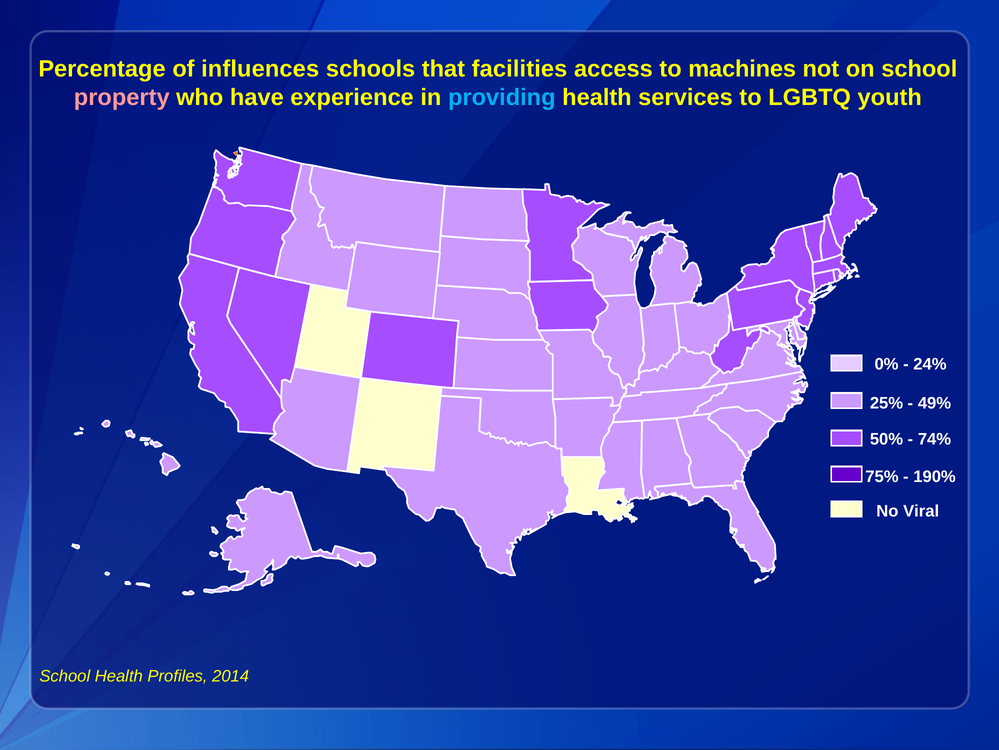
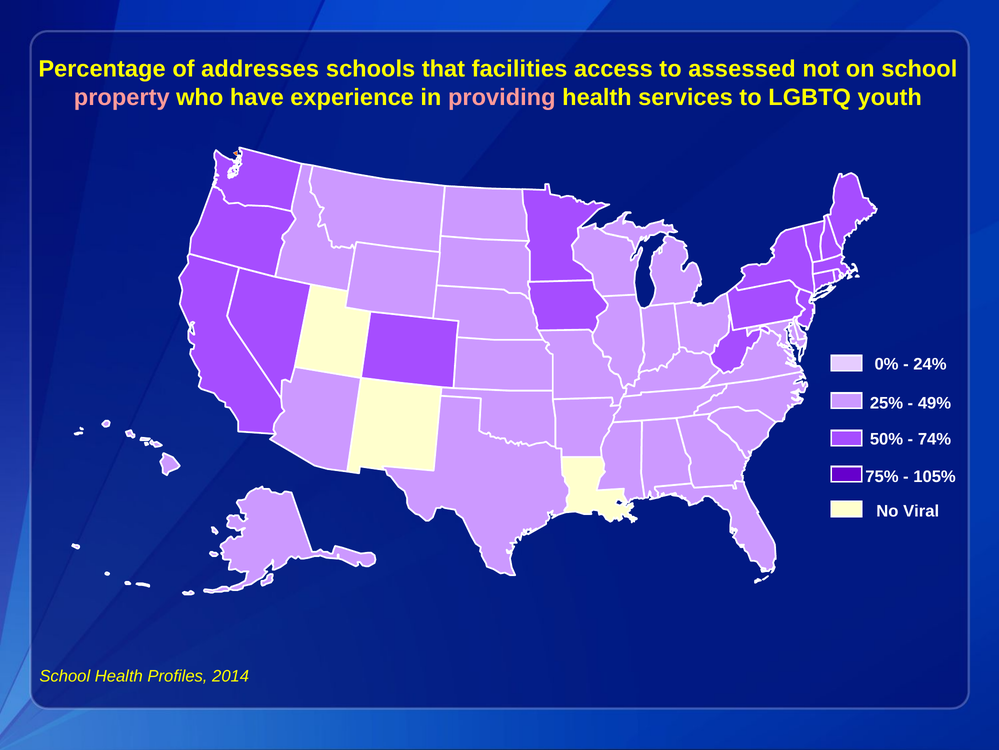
influences: influences -> addresses (260, 69)
machines: machines -> assessed (742, 69)
providing colour: light blue -> pink (502, 97)
190%: 190% -> 105% (935, 476)
